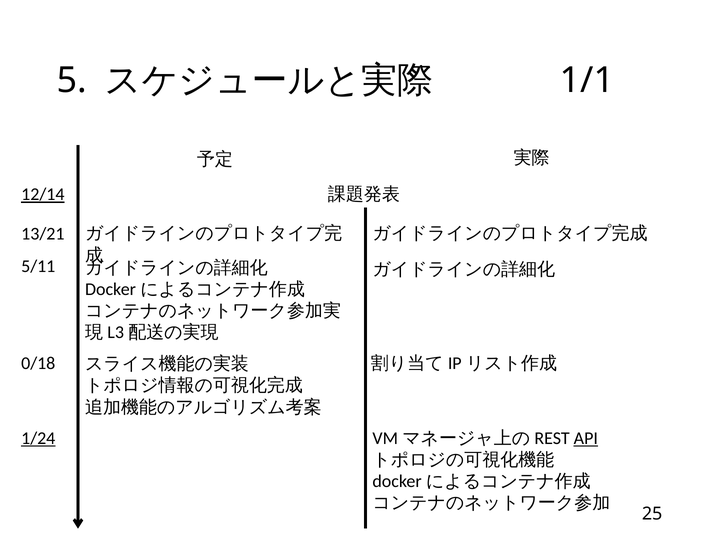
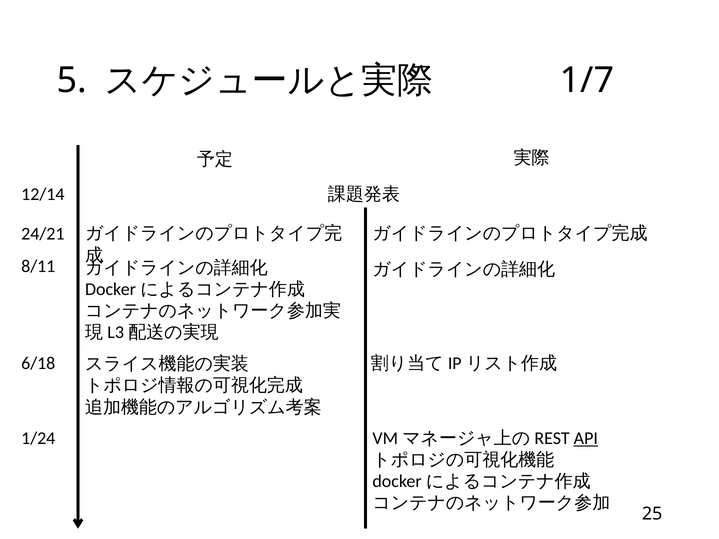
1/1: 1/1 -> 1/7 (587, 81)
12/14 underline: present -> none (43, 195)
13/21: 13/21 -> 24/21 (43, 234)
5/11: 5/11 -> 8/11 (38, 266)
0/18: 0/18 -> 6/18 (38, 364)
1/24 underline: present -> none (38, 439)
